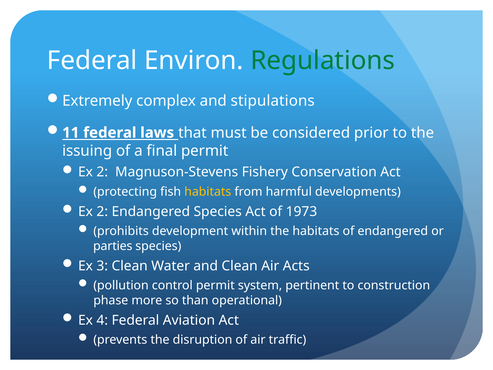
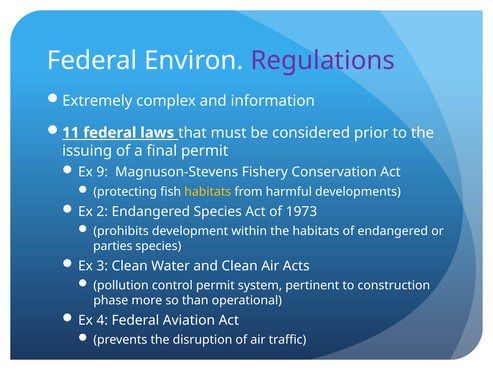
Regulations colour: green -> purple (323, 61)
stipulations: stipulations -> information (273, 101)
2: 2 -> 9 (102, 172)
